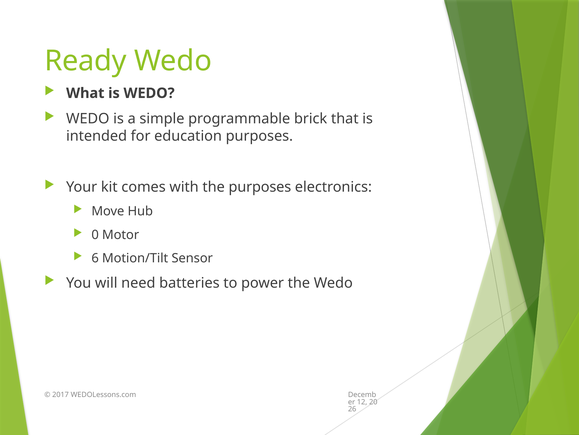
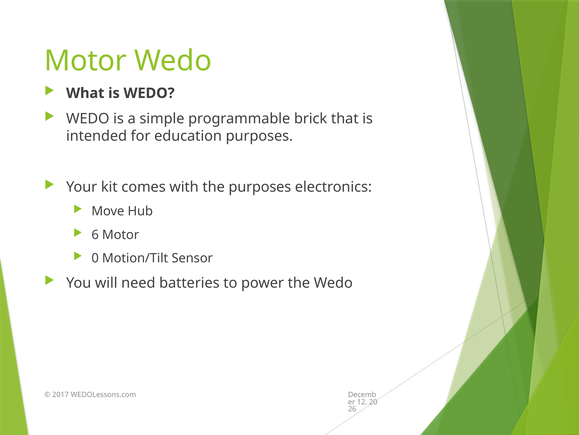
Ready: Ready -> Motor (86, 61)
0: 0 -> 6 (95, 234)
6: 6 -> 0 (95, 258)
